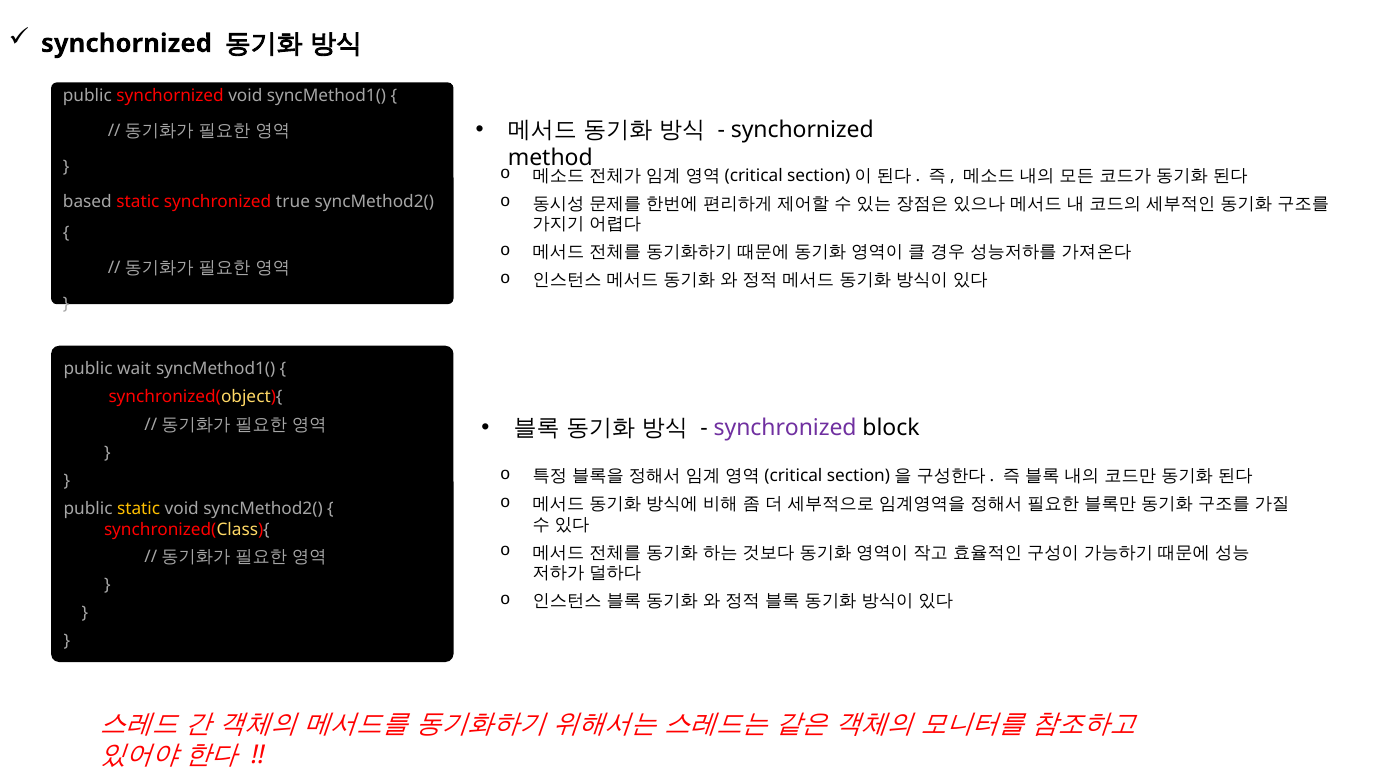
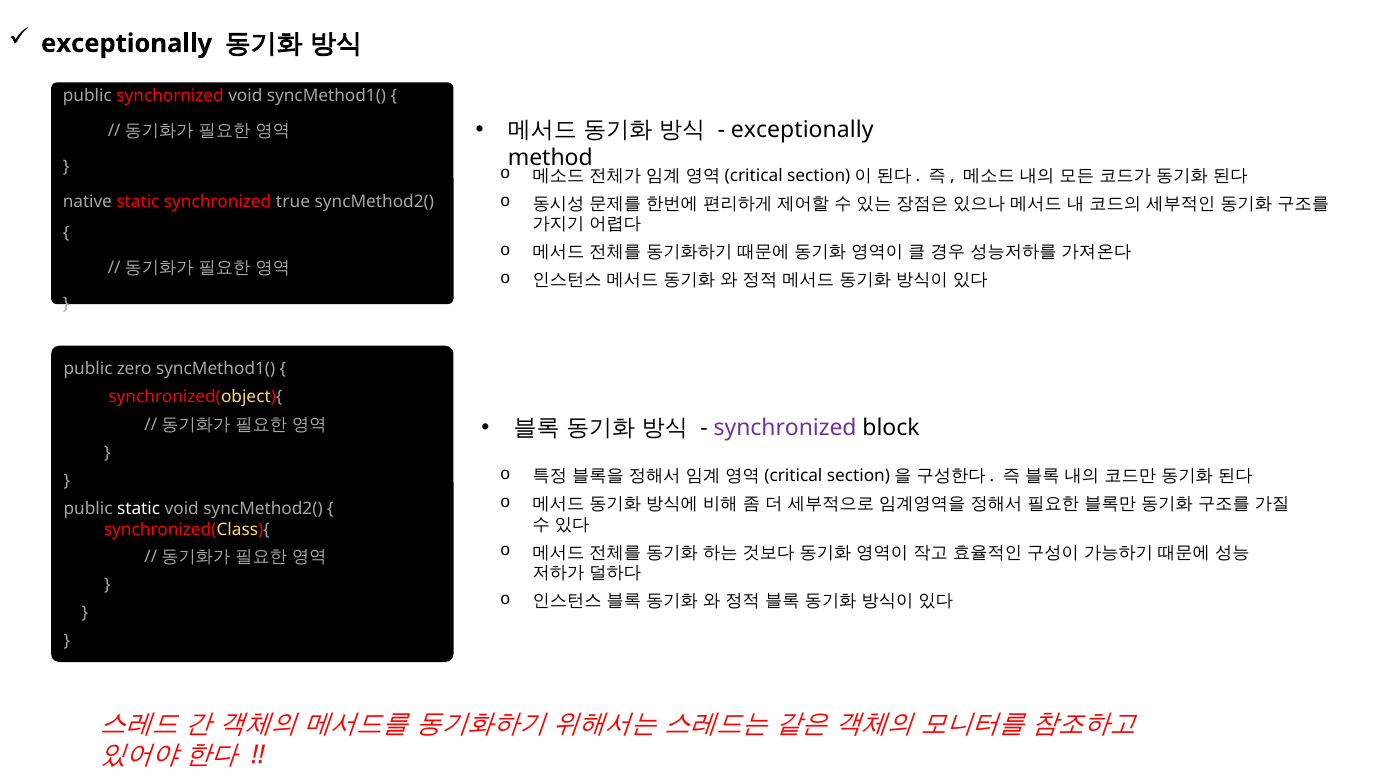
synchornized: synchornized -> exceptionally (127, 43)
synchornized: synchornized -> exceptionally (802, 130)
based: based -> native (87, 202)
wait: wait -> zero (134, 369)
static colour: yellow -> white (139, 509)
